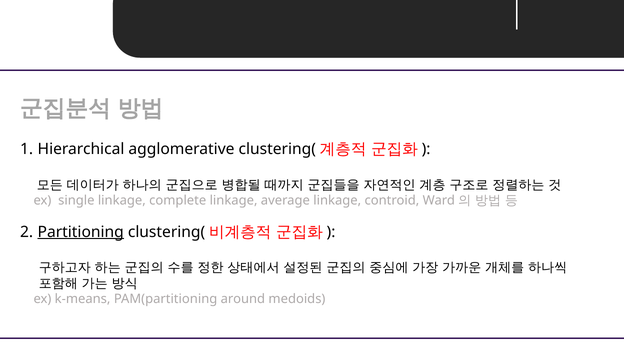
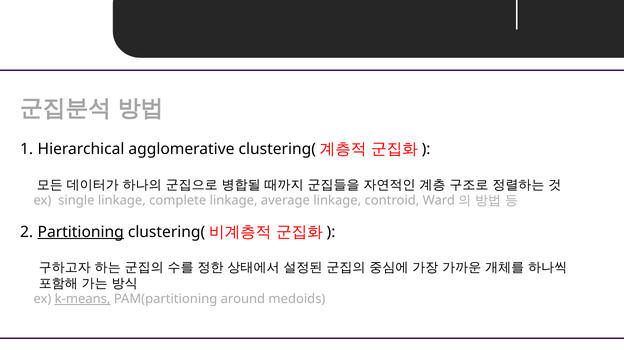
k-means underline: none -> present (83, 299)
